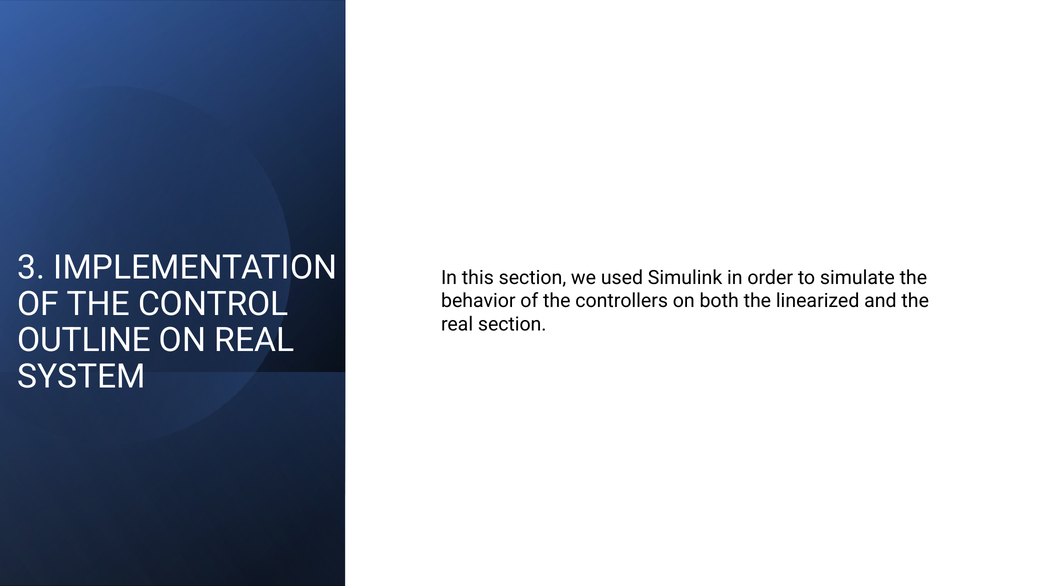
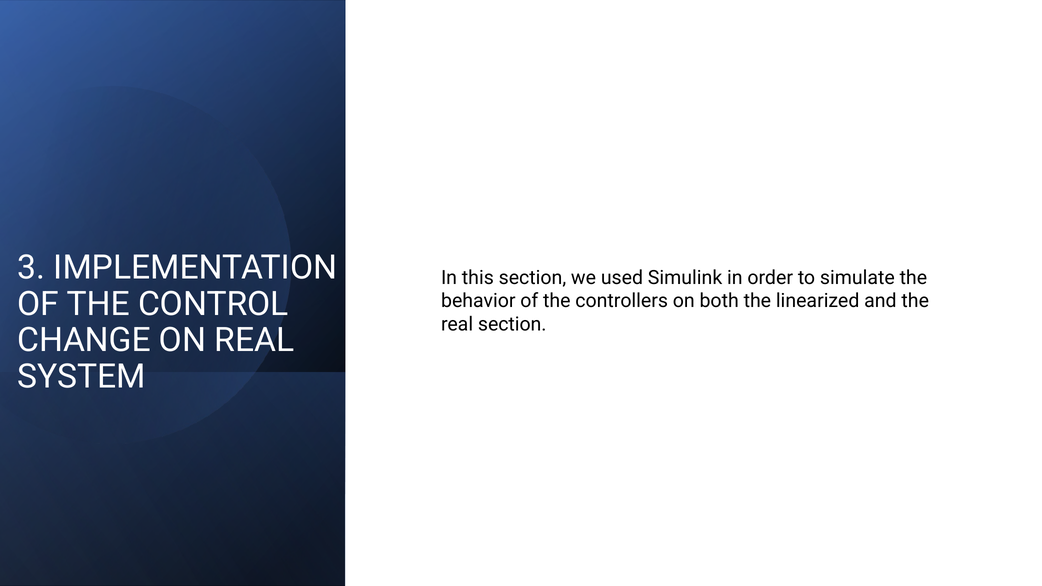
OUTLINE: OUTLINE -> CHANGE (84, 340)
